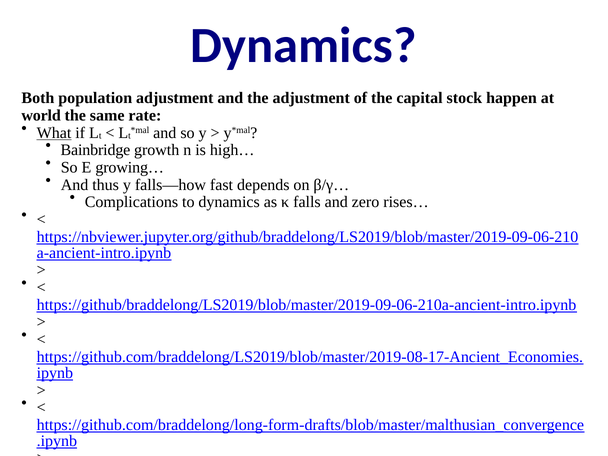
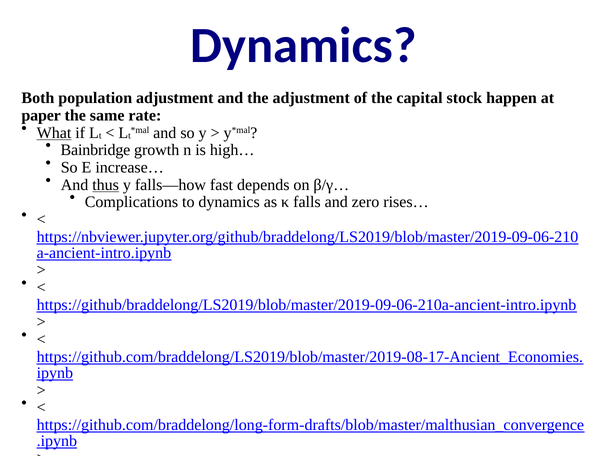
world: world -> paper (41, 116)
growing…: growing… -> increase… (130, 168)
thus underline: none -> present (106, 185)
